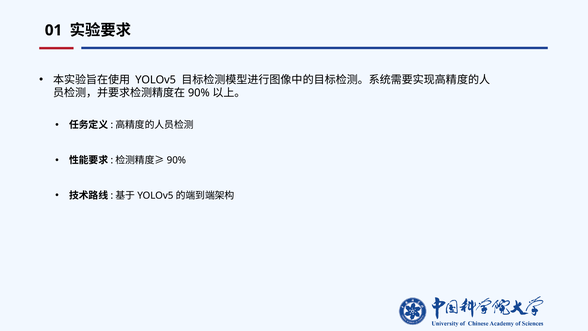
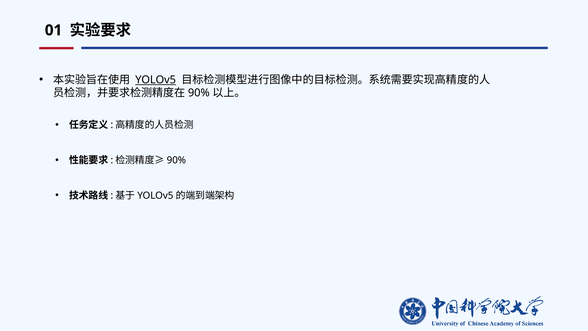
YOLOv5 underline: none -> present (156, 80)
